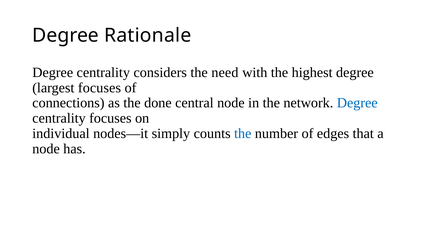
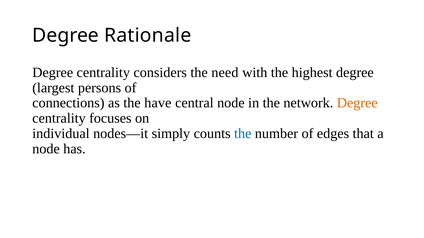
largest focuses: focuses -> persons (100, 88)
done: done -> have (158, 103)
Degree colour: blue -> orange (357, 103)
